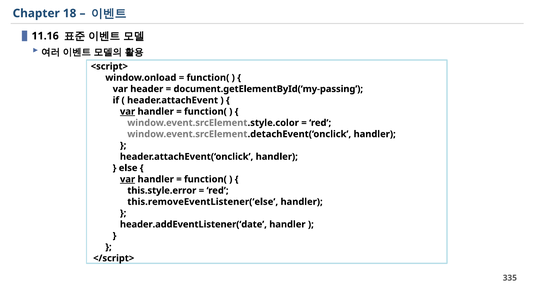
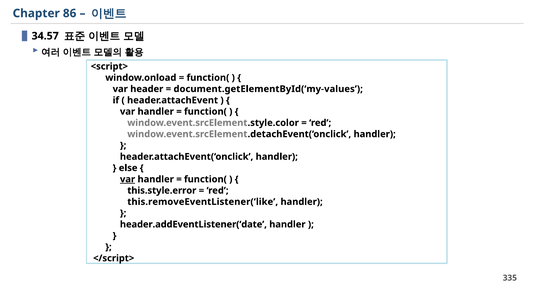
18: 18 -> 86 (70, 13)
11.16: 11.16 -> 34.57 (45, 36)
document.getElementById(‘my-passing: document.getElementById(‘my-passing -> document.getElementById(‘my-values (268, 89)
var underline: present -> none (128, 112)
this.removeEventListener(‘else: this.removeEventListener(‘else -> this.removeEventListener(‘like (203, 202)
